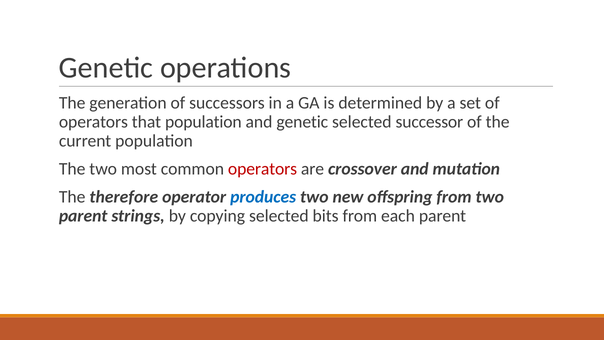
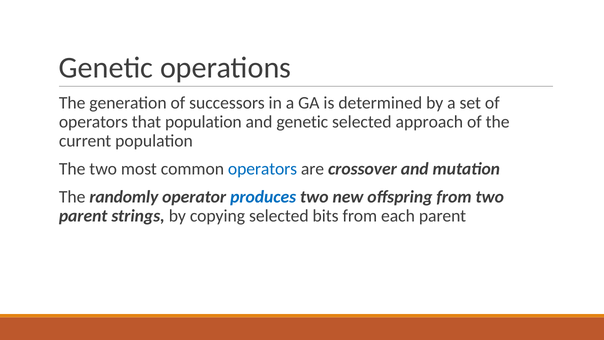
successor: successor -> approach (429, 122)
operators colour: red -> blue (263, 169)
therefore: therefore -> randomly (124, 197)
